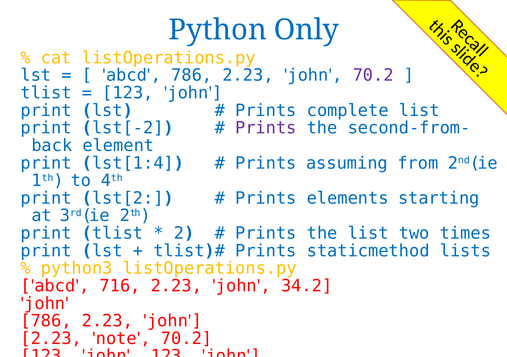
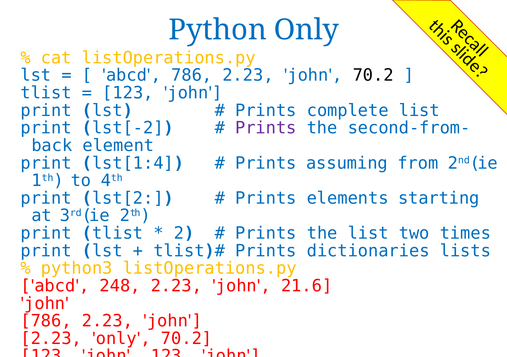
70.2 colour: purple -> black (373, 75)
staticmethod: staticmethod -> dictionaries (368, 251)
716: 716 -> 248 (120, 286)
34.2: 34.2 -> 21.6 (307, 286)
note: note -> only (116, 339)
